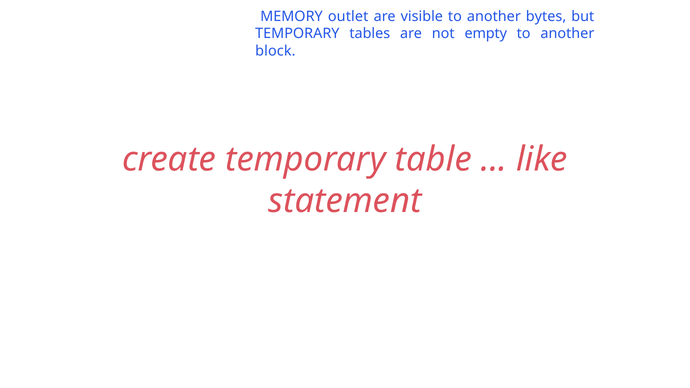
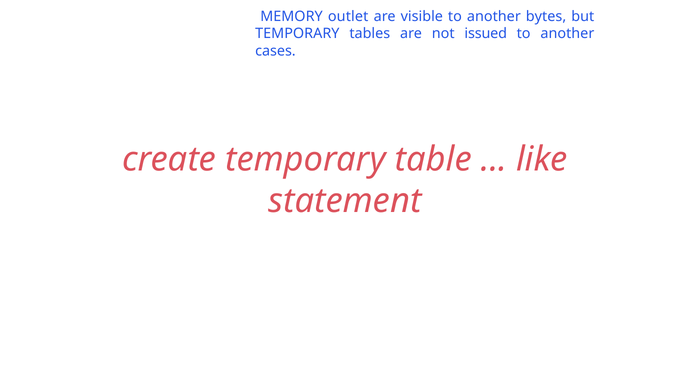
empty: empty -> issued (486, 34)
block: block -> cases (275, 51)
